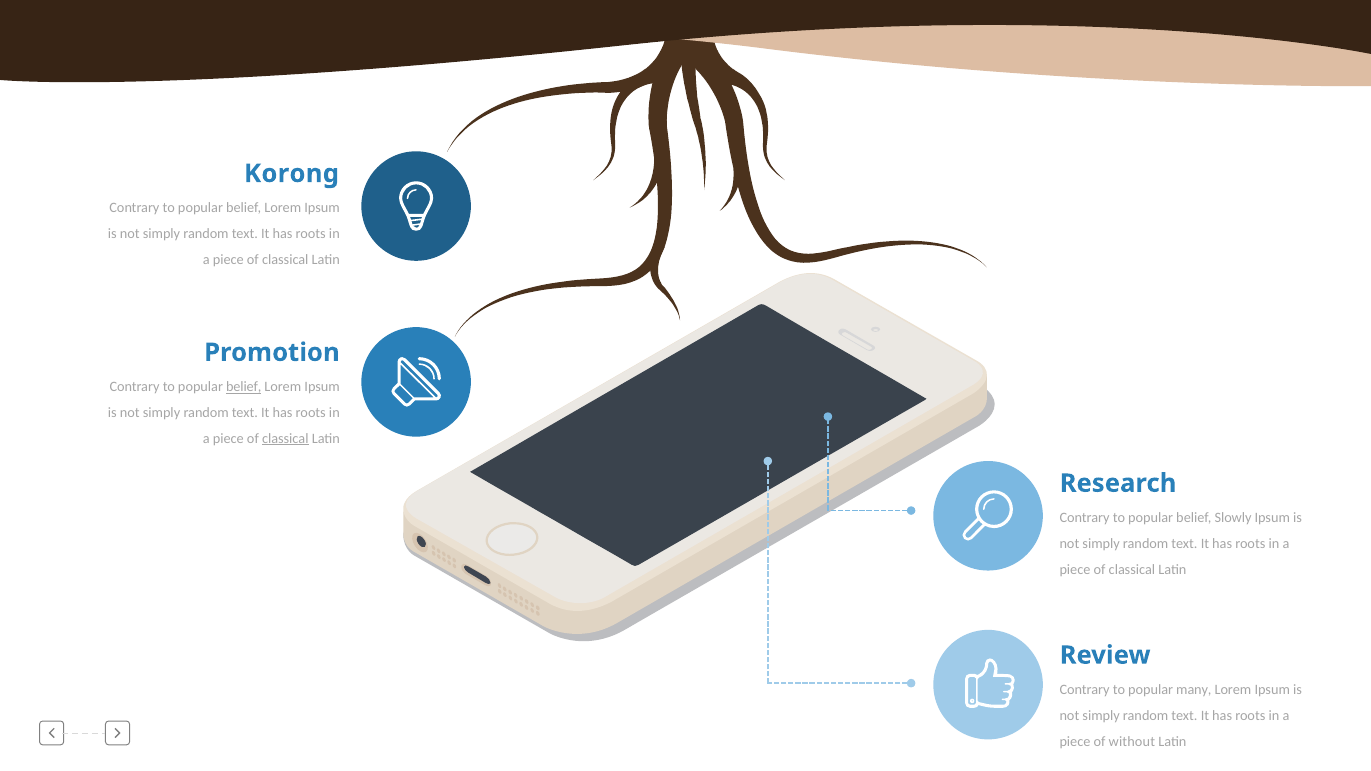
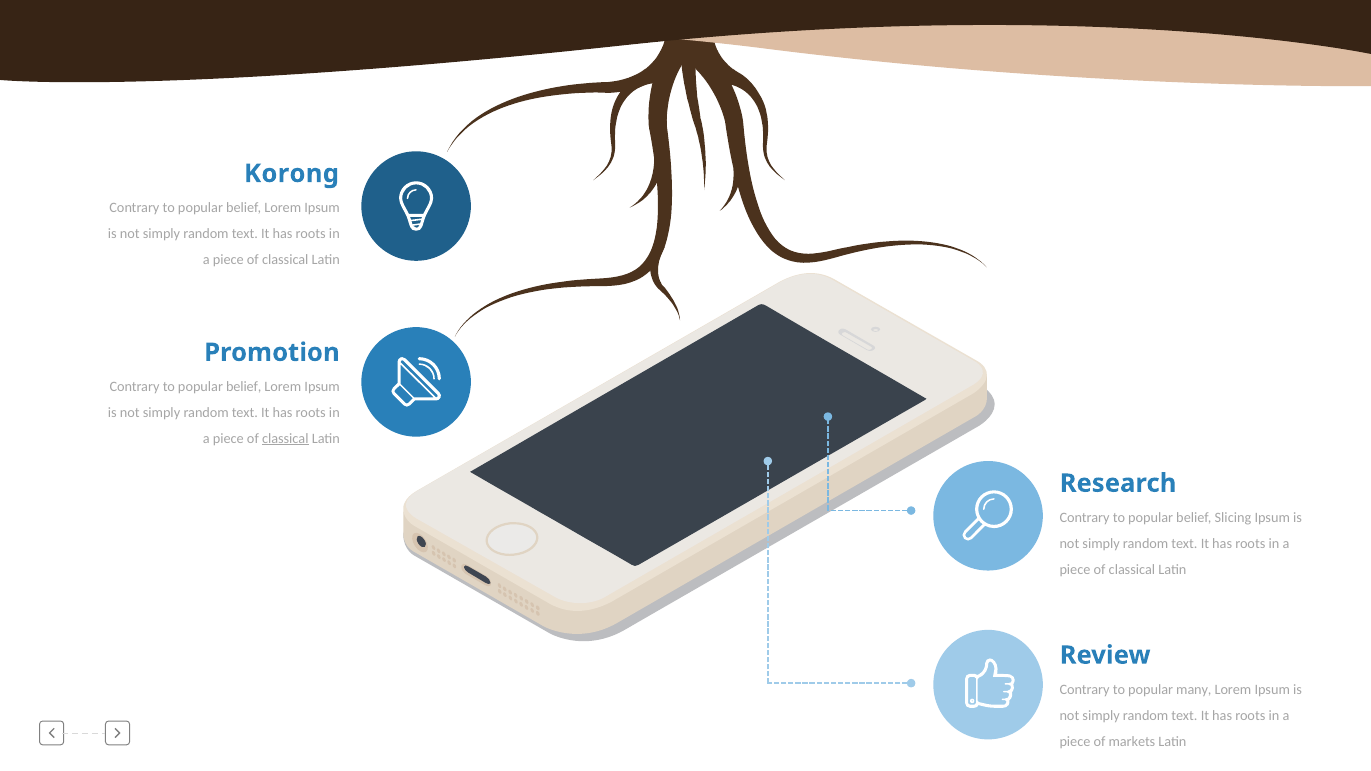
belief underline: present -> none (244, 387)
Slowly: Slowly -> Slicing (1233, 518)
without: without -> markets (1132, 742)
